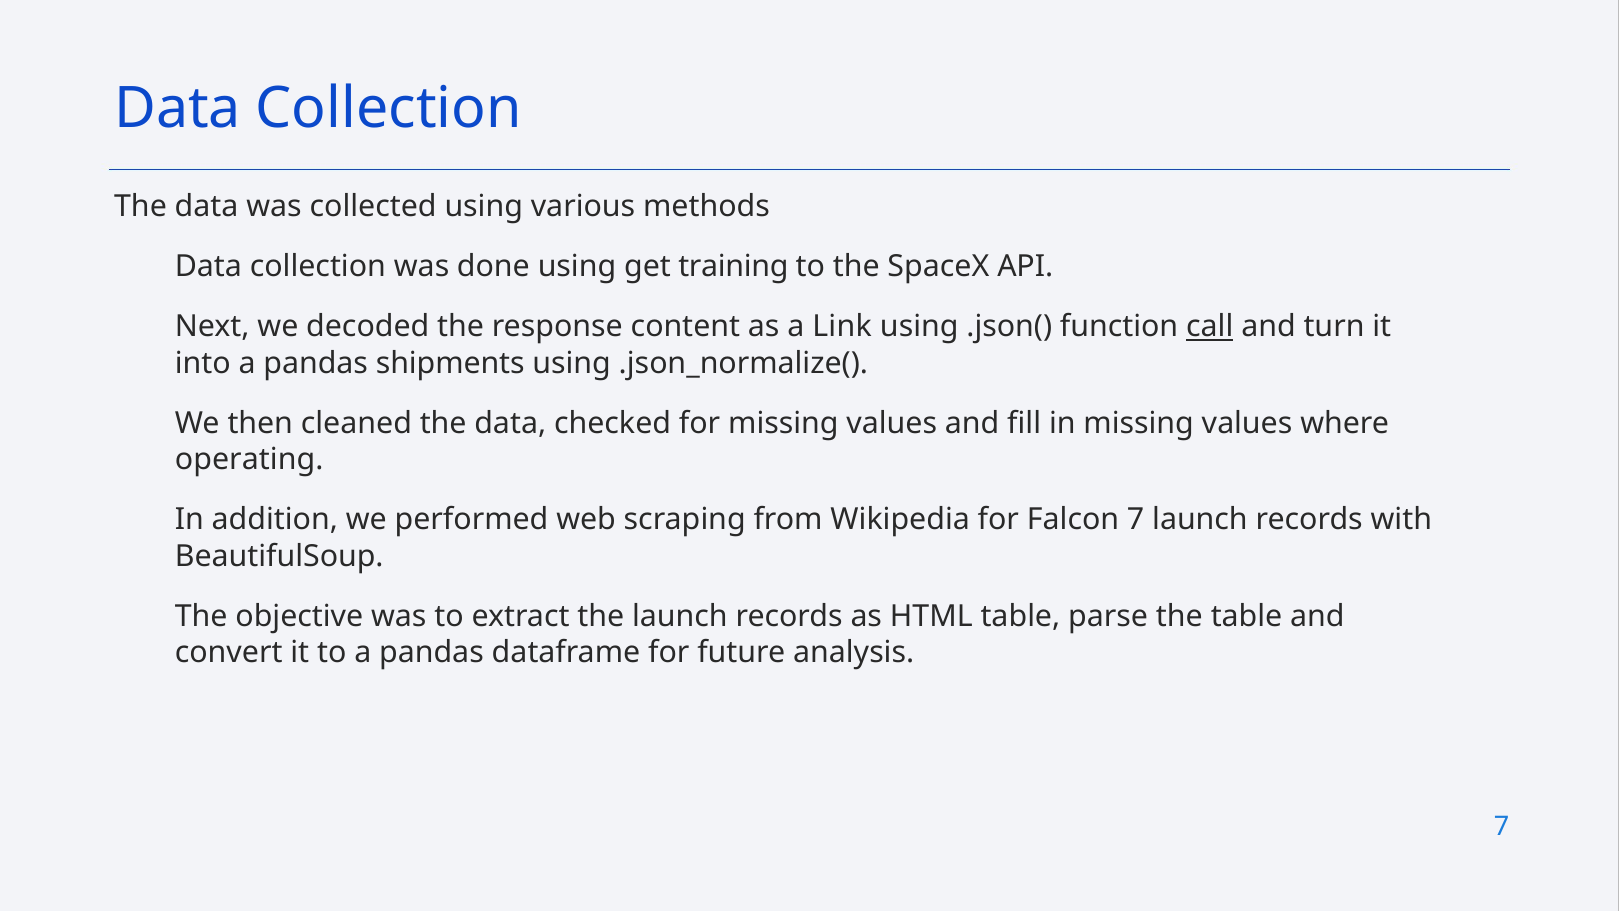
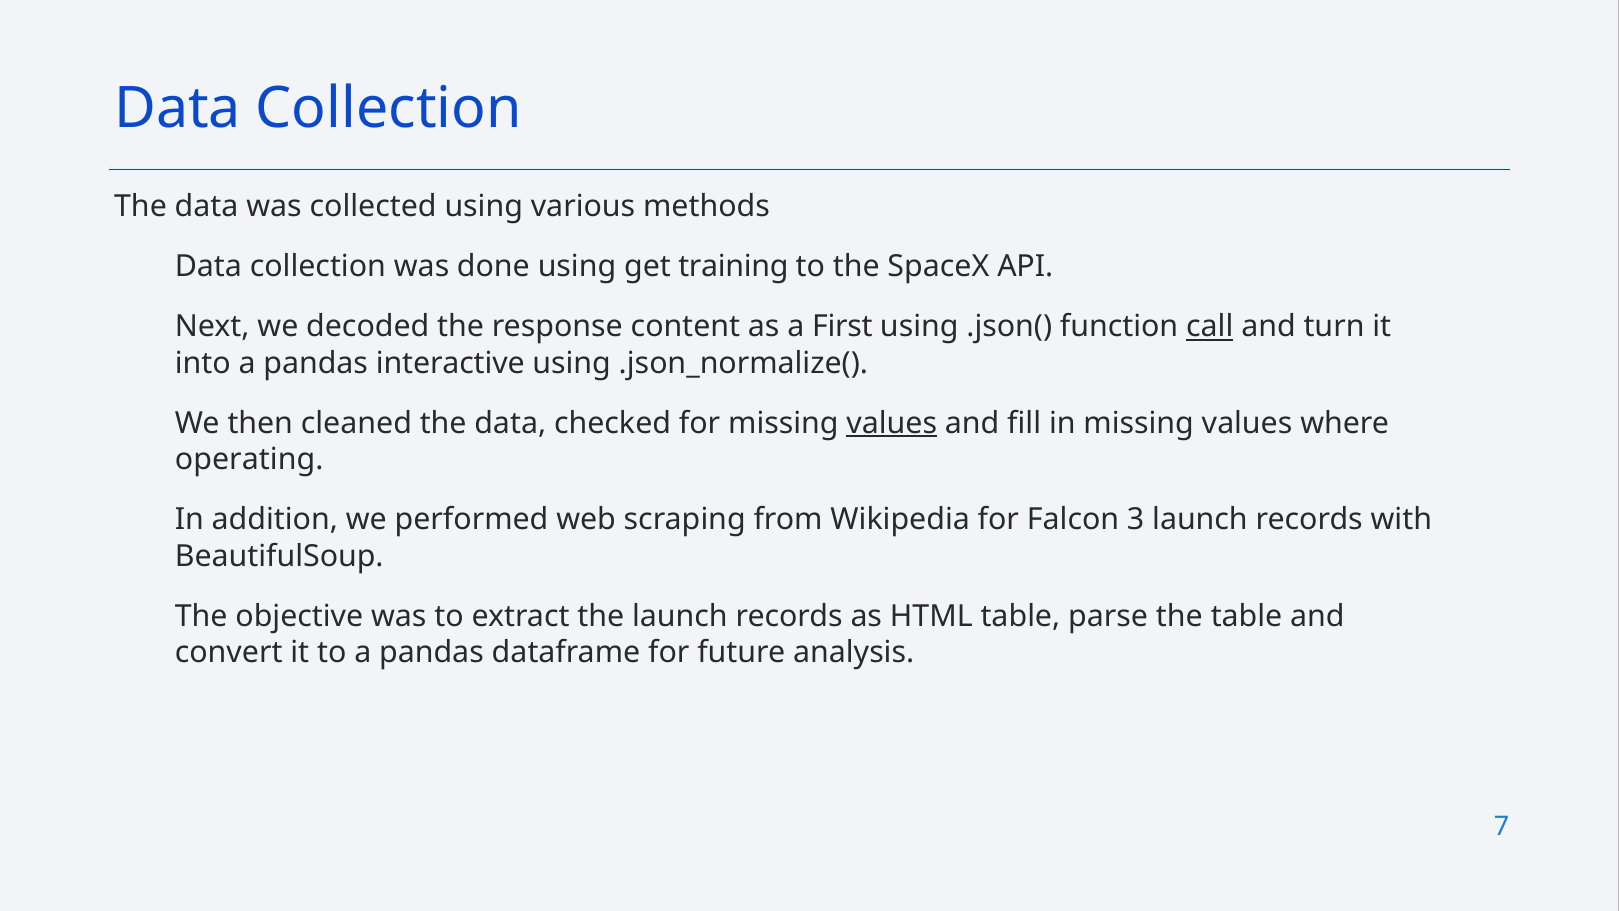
Link: Link -> First (842, 327)
shipments: shipments -> interactive (450, 363)
values underline: none -> present (892, 423)
Falcon 7: 7 -> 3 (1136, 520)
